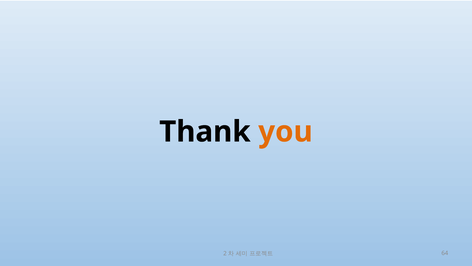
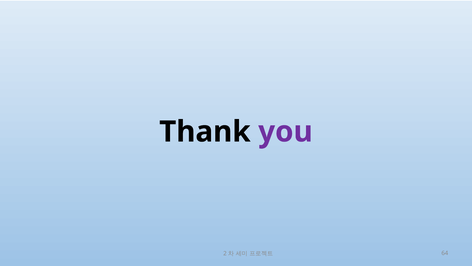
you colour: orange -> purple (285, 132)
